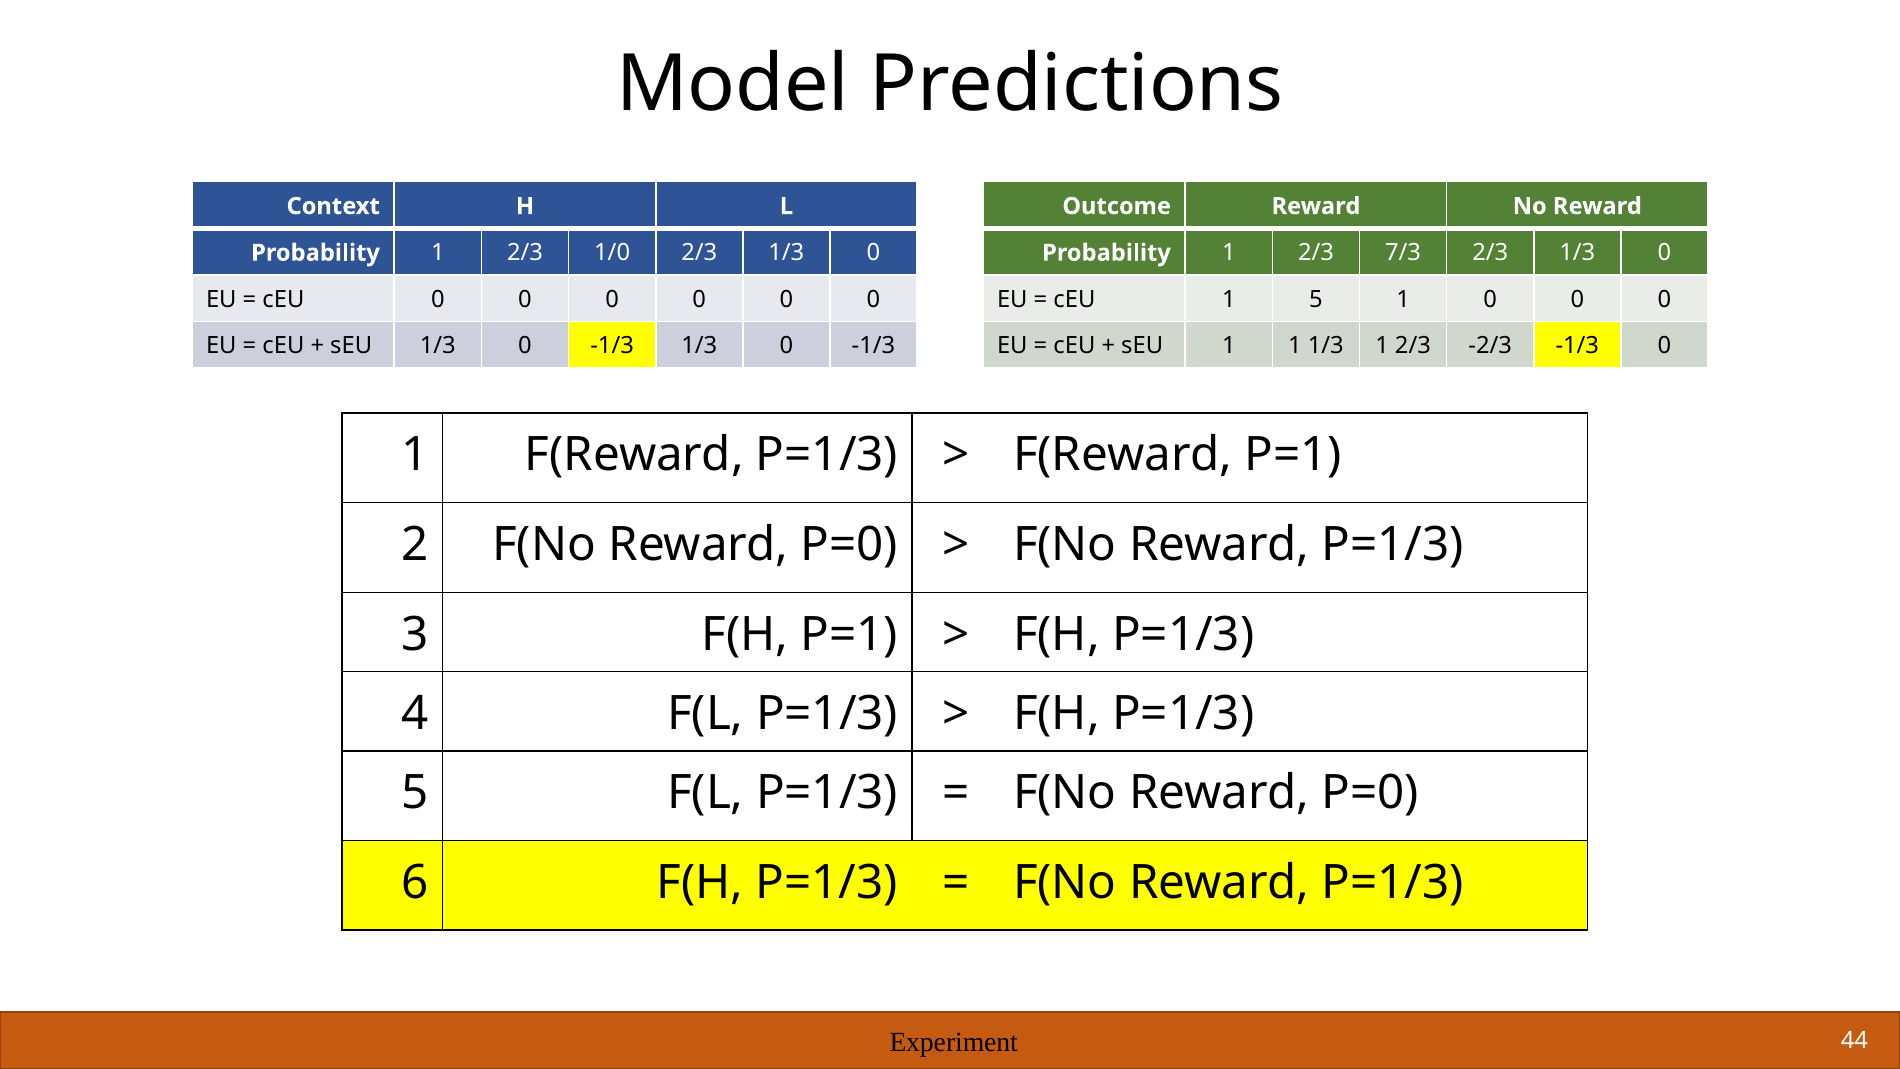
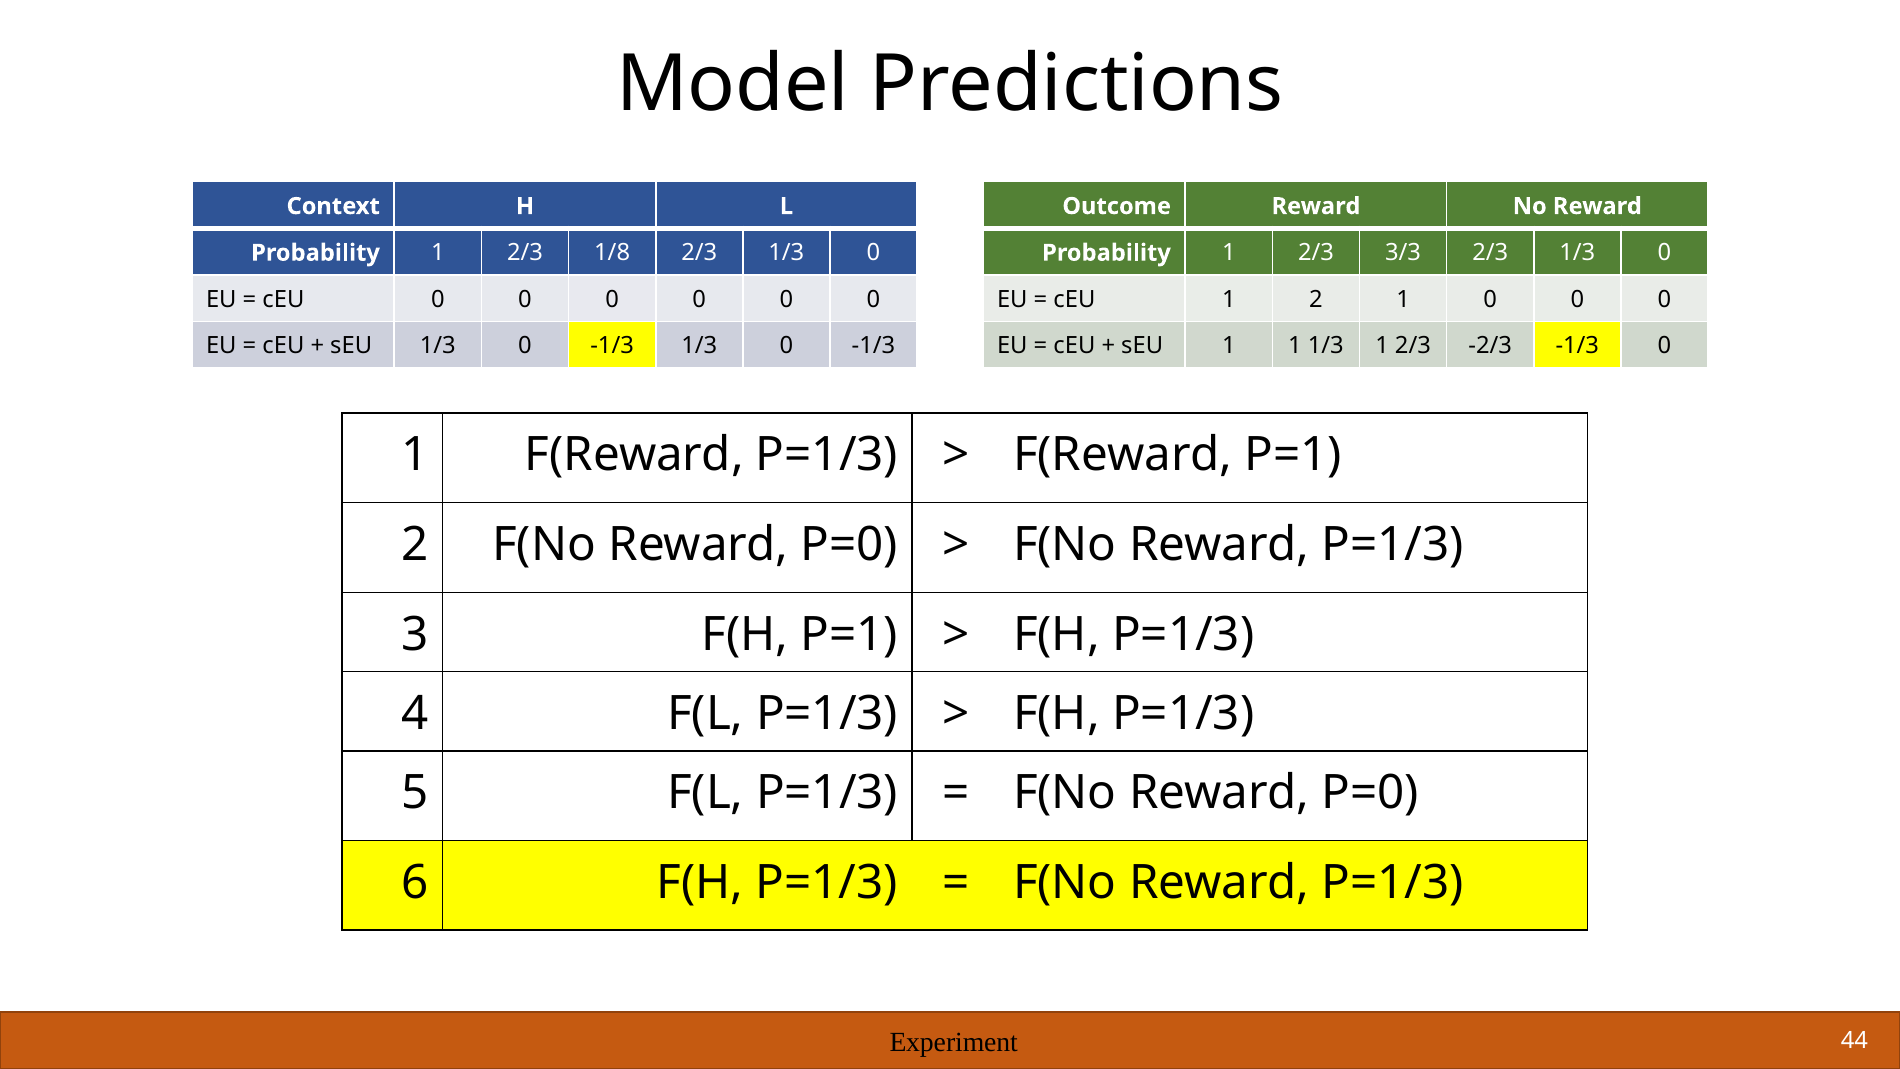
1/0: 1/0 -> 1/8 (612, 253)
7/3: 7/3 -> 3/3 (1403, 253)
1 5: 5 -> 2 (1316, 299)
